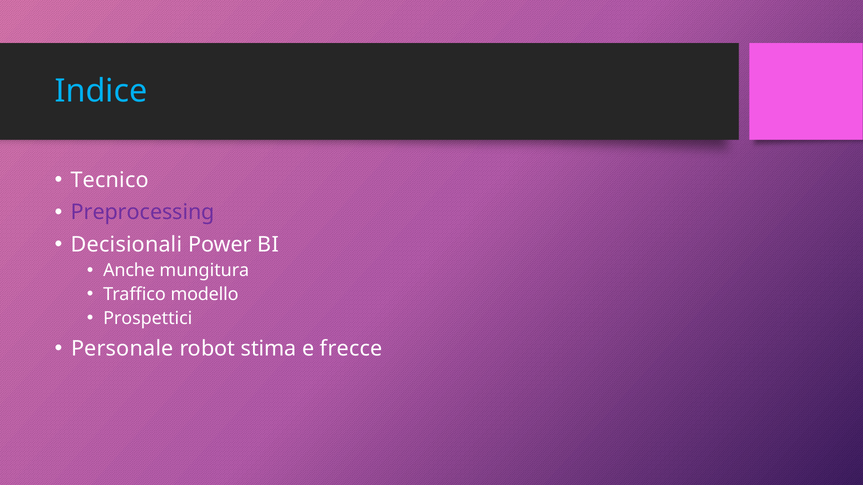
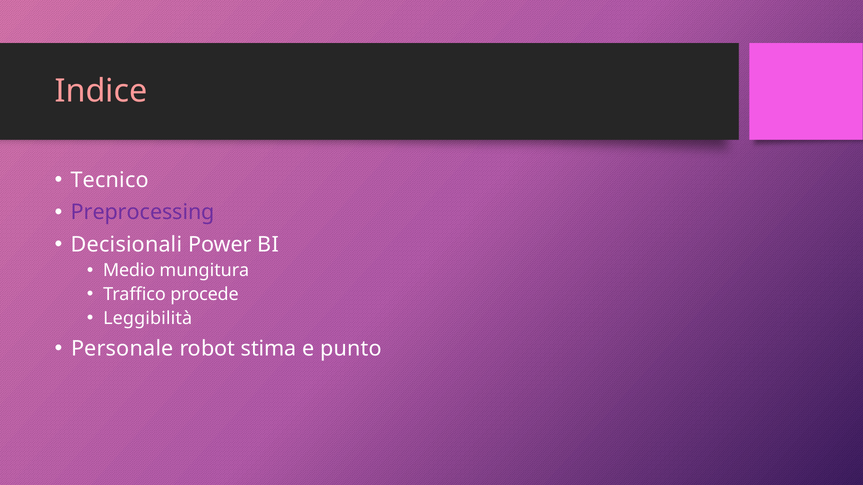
Indice colour: light blue -> pink (101, 91)
Anche: Anche -> Medio (129, 271)
modello: modello -> procede (205, 294)
Prospettici: Prospettici -> Leggibilità (148, 318)
frecce: frecce -> punto (351, 349)
